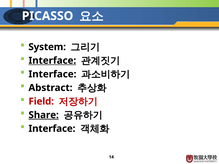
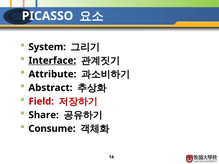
Interface: Interface -> Attribute (52, 74)
Share underline: present -> none (44, 115)
Interface: Interface -> Consume (52, 129)
